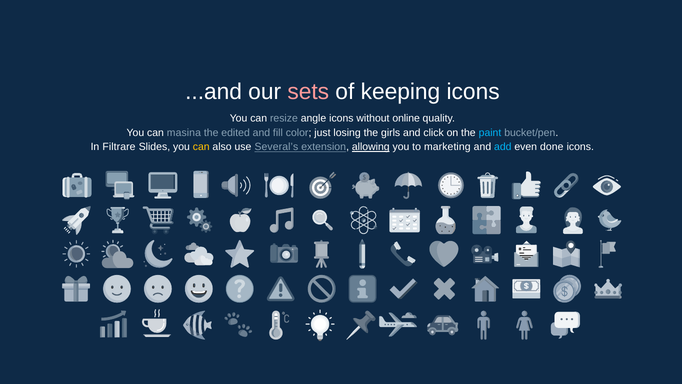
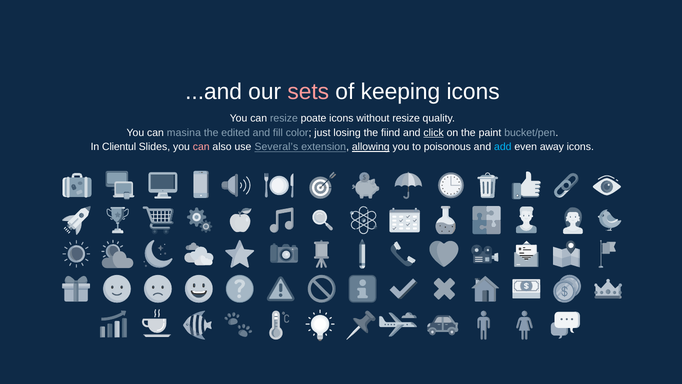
angle: angle -> poate (314, 118)
without online: online -> resize (406, 118)
girls: girls -> fiind (391, 133)
click underline: none -> present (434, 133)
paint colour: light blue -> white (490, 133)
Filtrare: Filtrare -> Clientul (119, 147)
can colour: yellow -> pink (201, 147)
marketing: marketing -> poisonous (447, 147)
done: done -> away (552, 147)
